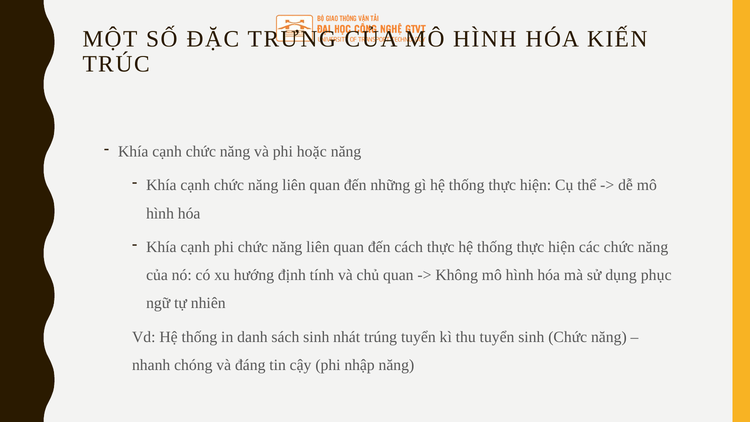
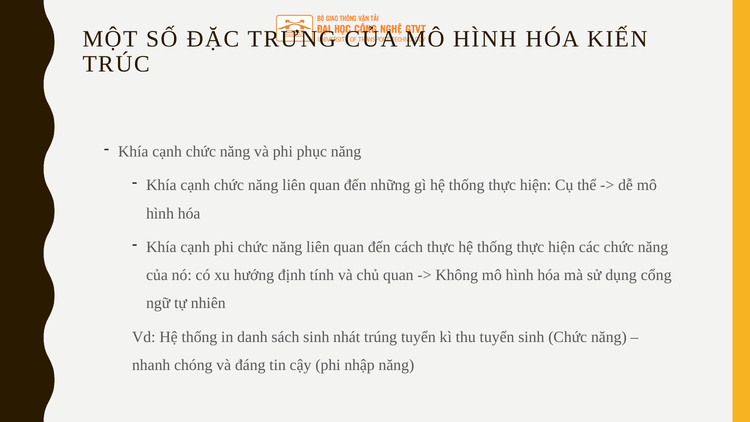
hoặc: hoặc -> phục (312, 152)
phục: phục -> cổng (656, 275)
